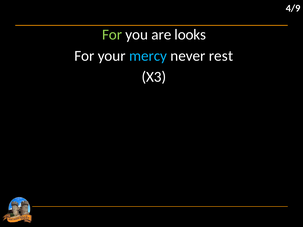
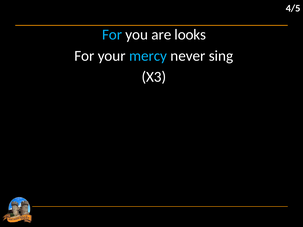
4/9: 4/9 -> 4/5 (293, 8)
For colour: light green -> light blue (112, 35)
rest: rest -> sing (221, 56)
